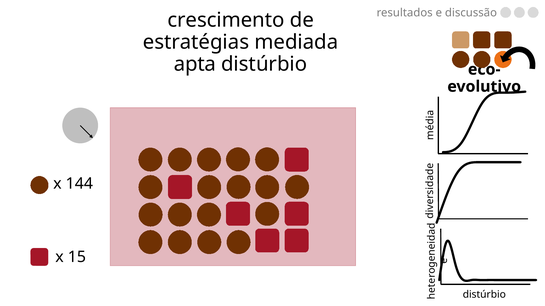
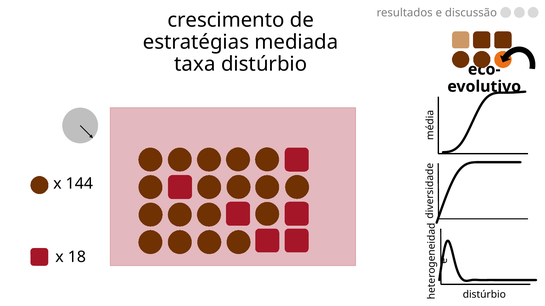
apta: apta -> taxa (195, 64)
15: 15 -> 18 (77, 257)
